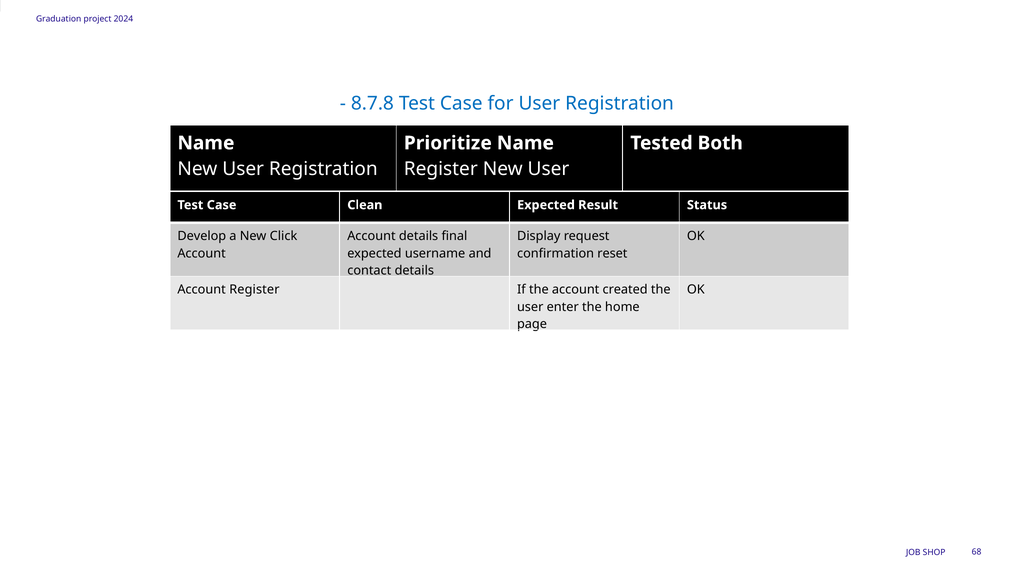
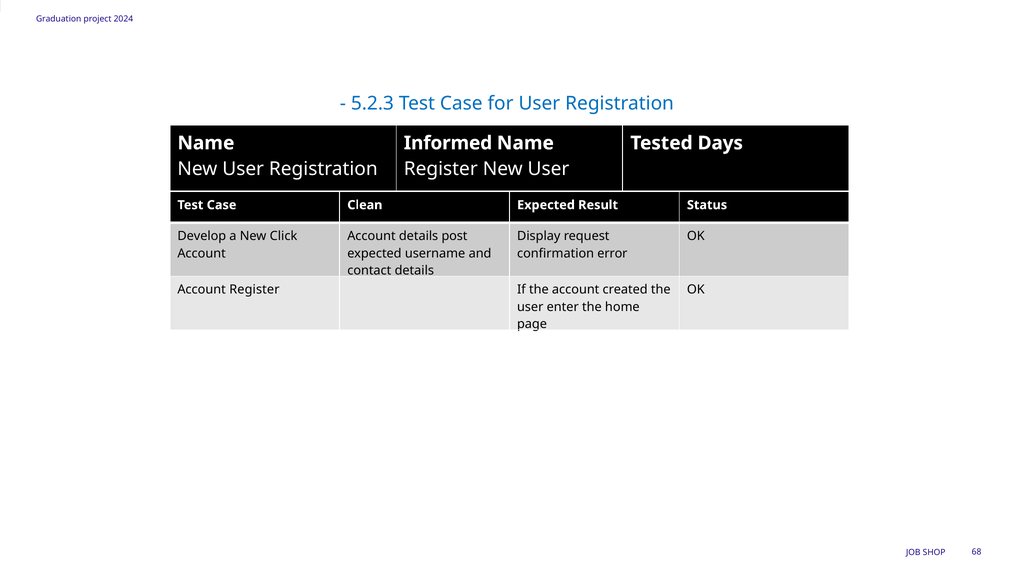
8.7.8: 8.7.8 -> 5.2.3 (372, 103)
Prioritize: Prioritize -> Informed (448, 143)
Both: Both -> Days (720, 143)
final: final -> post (454, 236)
reset: reset -> error (612, 253)
